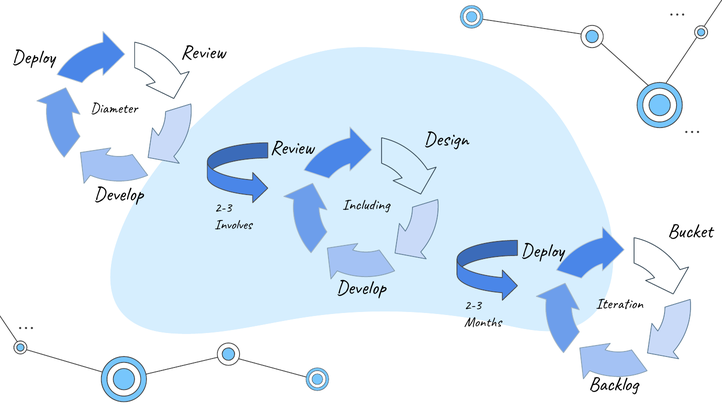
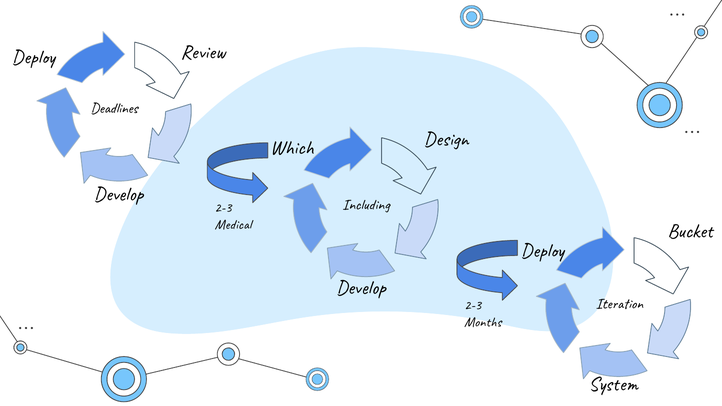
Diameter: Diameter -> Deadlines (114, 109)
Review: Review -> Which (292, 148)
Involves: Involves -> Medical (233, 225)
Backlog: Backlog -> System (613, 384)
